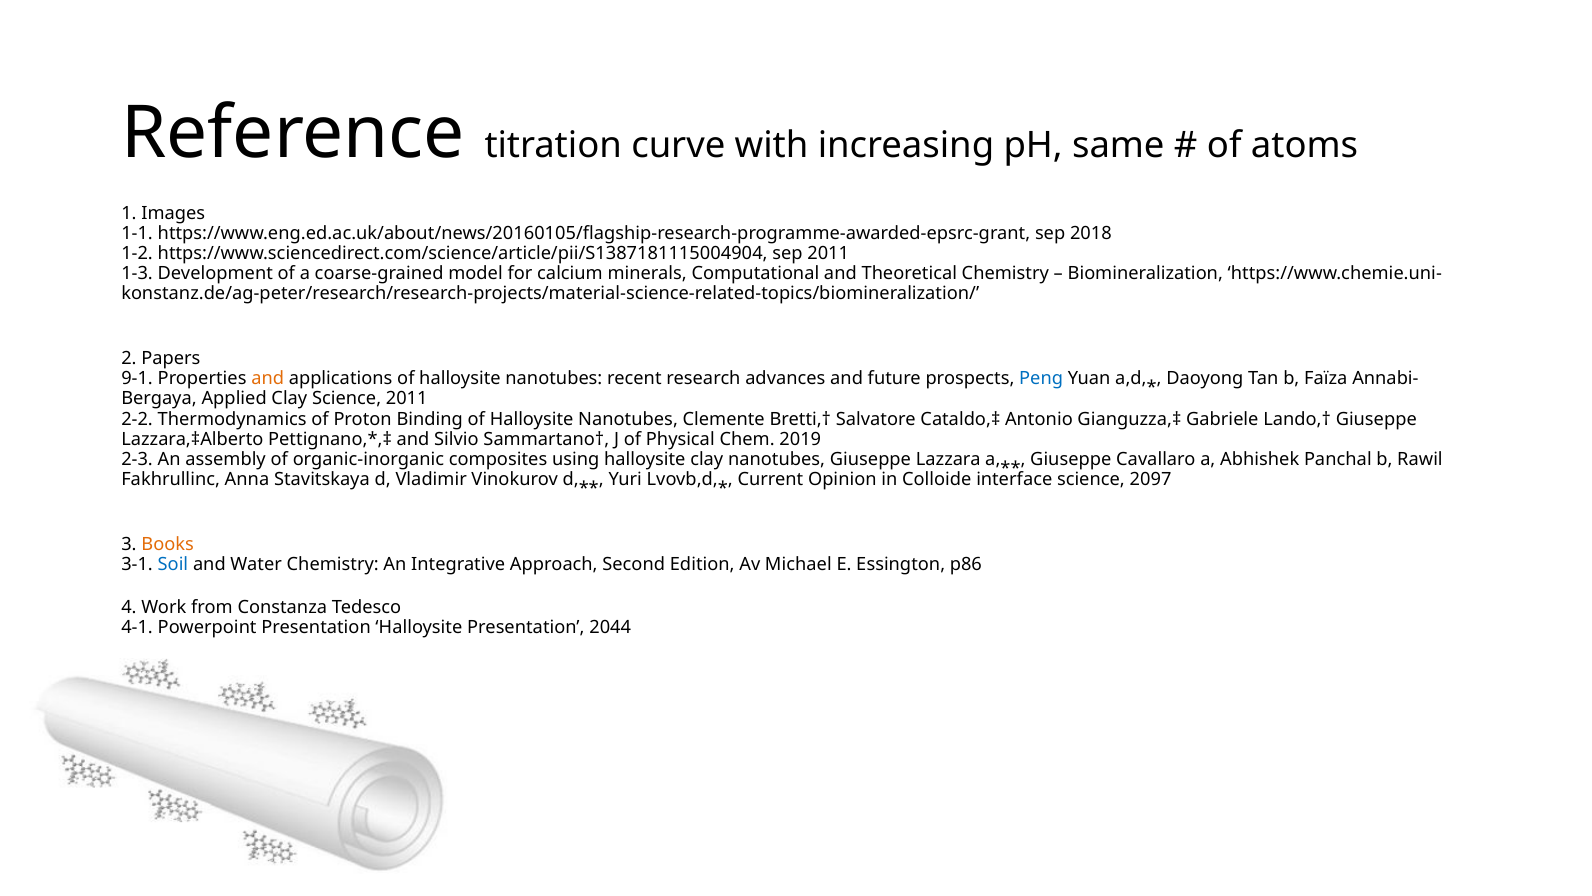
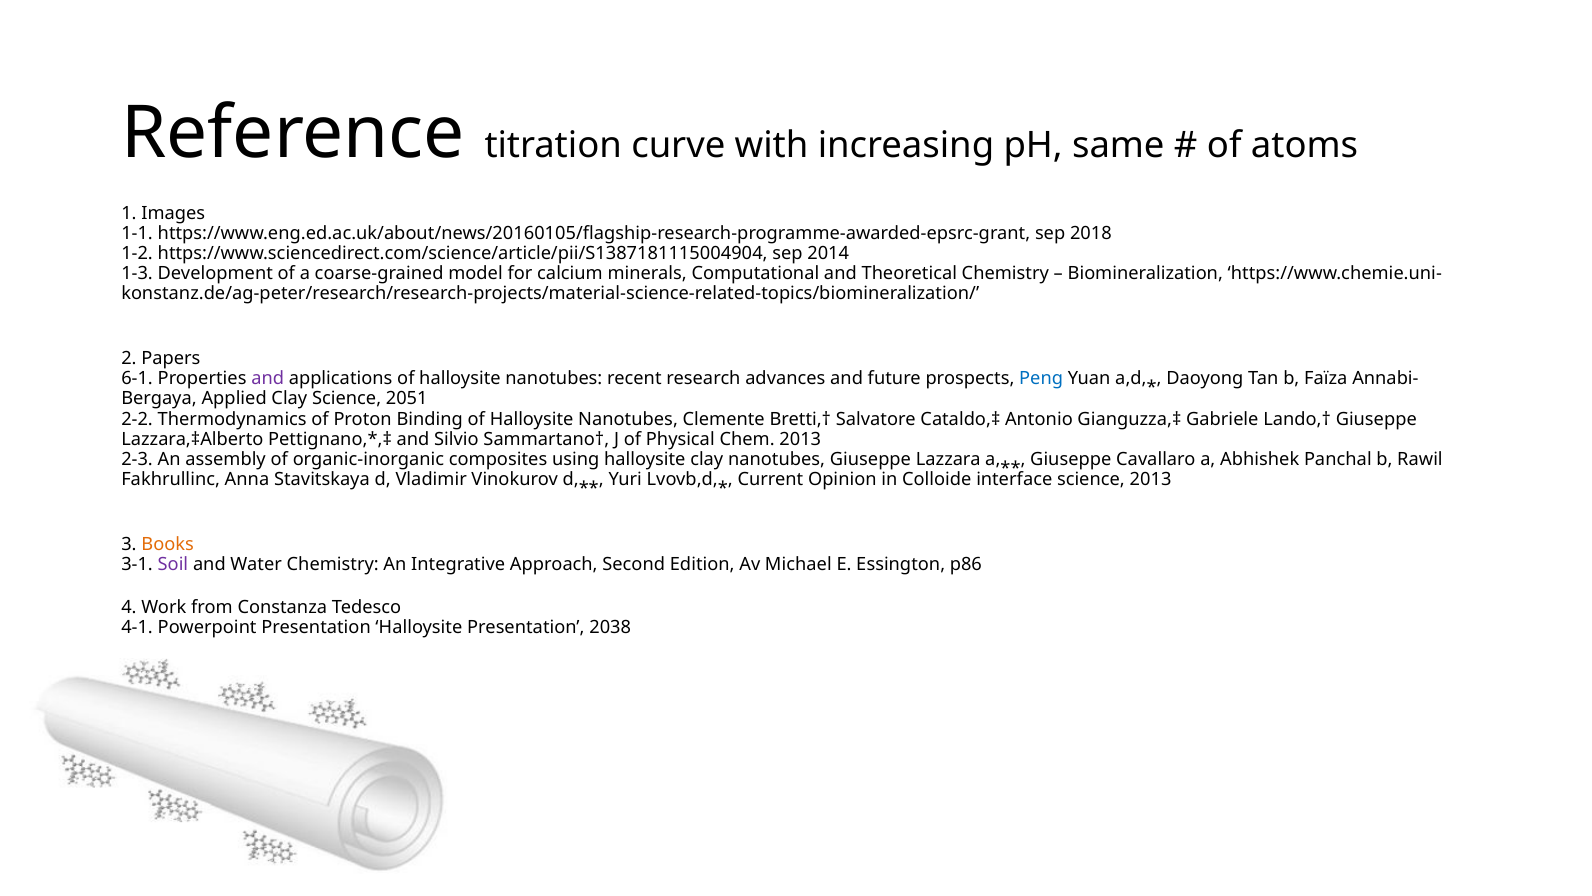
sep 2011: 2011 -> 2014 (828, 253)
9-1: 9-1 -> 6-1 (137, 379)
and colour: orange -> purple (268, 379)
Science 2011: 2011 -> 2051 (407, 399)
Chem 2019: 2019 -> 2013 (800, 439)
science 2097: 2097 -> 2013 (1151, 479)
Soil colour: blue -> purple (173, 564)
2044: 2044 -> 2038 (610, 627)
